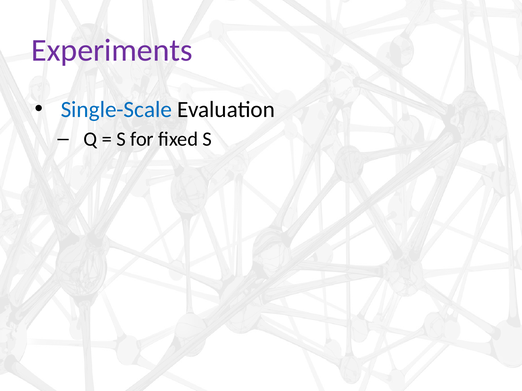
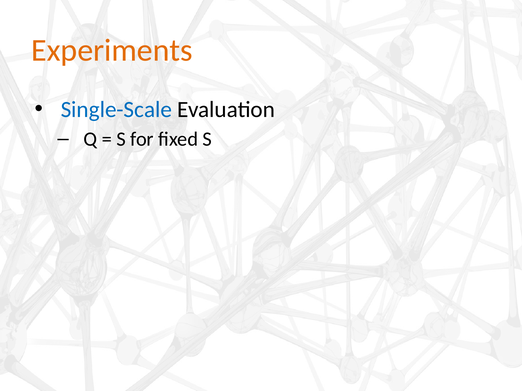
Experiments colour: purple -> orange (112, 51)
